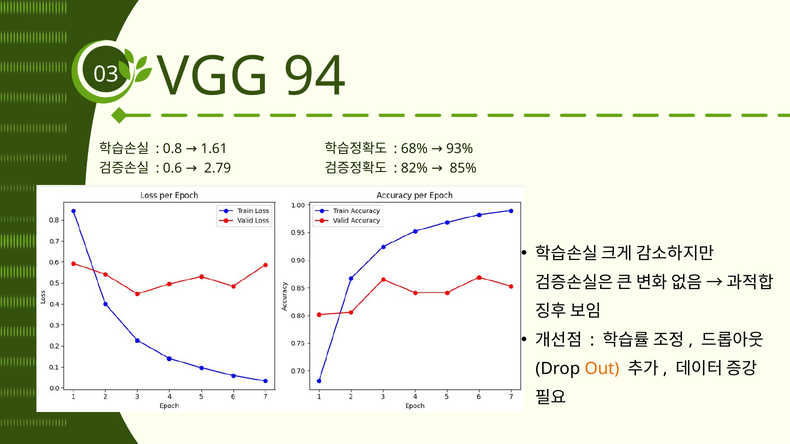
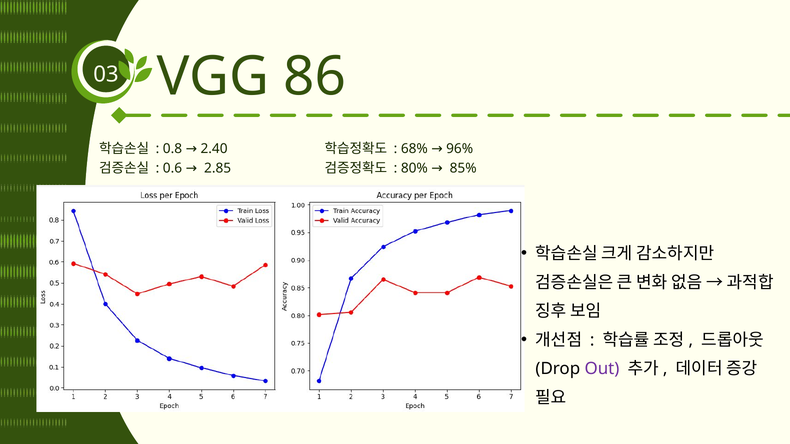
94: 94 -> 86 (315, 77)
1.61: 1.61 -> 2.40 (214, 149)
93%: 93% -> 96% (460, 149)
2.79: 2.79 -> 2.85 (218, 168)
82%: 82% -> 80% (414, 168)
Out colour: orange -> purple (602, 369)
